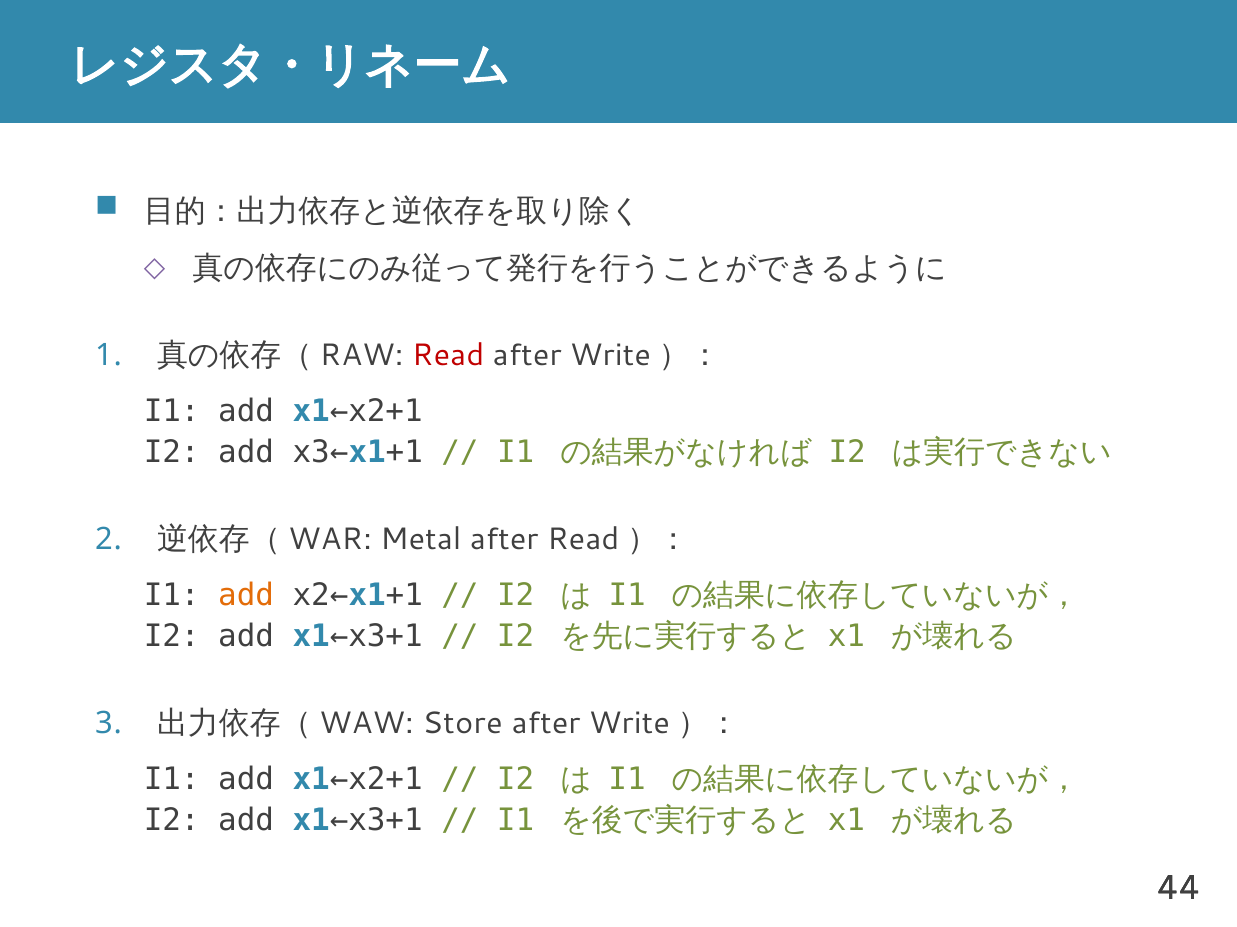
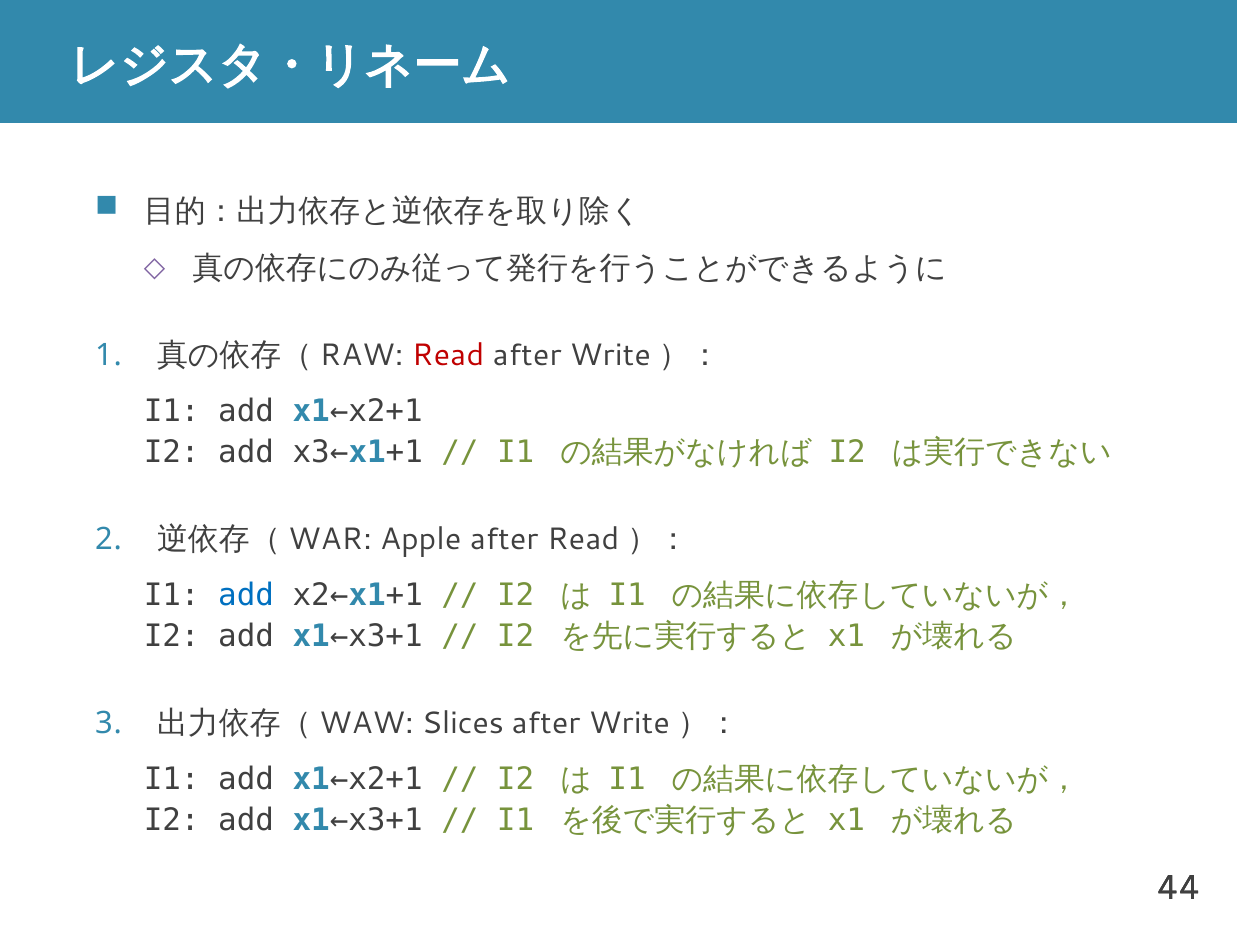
Metal: Metal -> Apple (421, 540)
add colour: orange -> blue (246, 596)
Store: Store -> Slices (463, 724)
